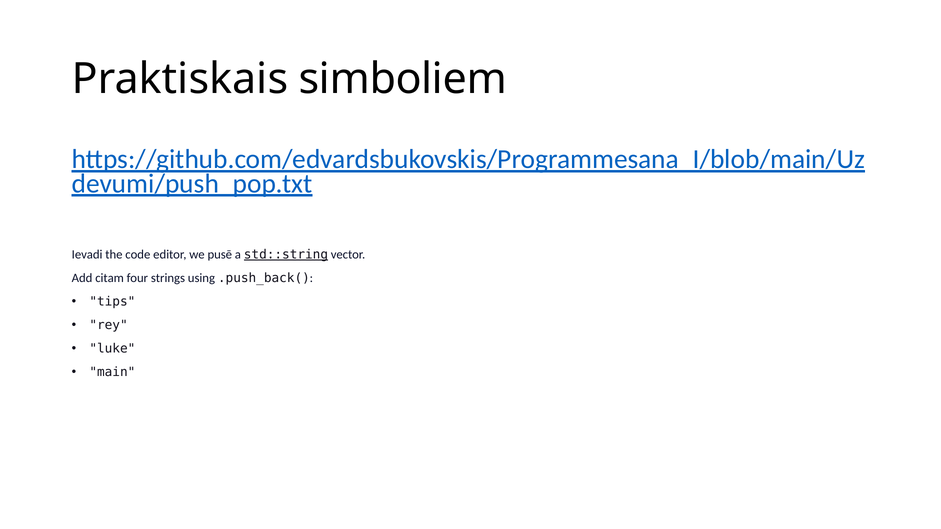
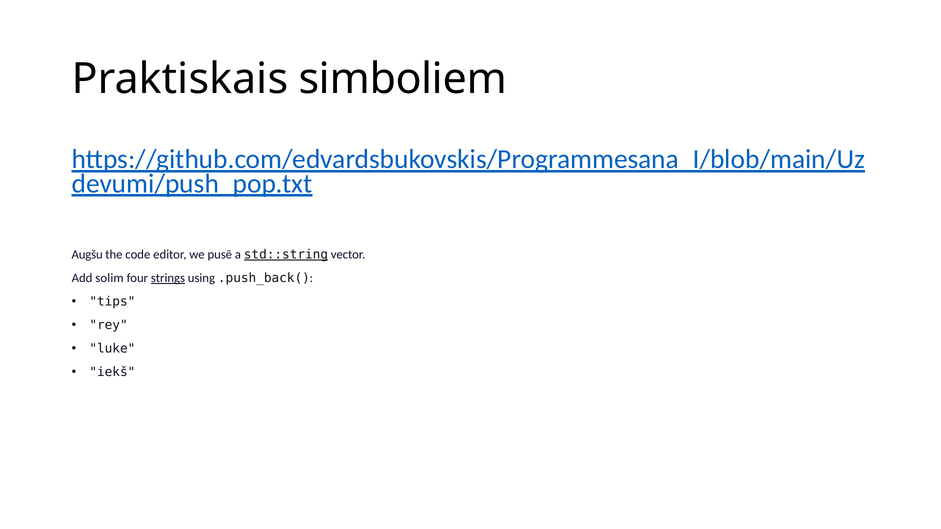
Ievadi: Ievadi -> Augšu (87, 255)
citam: citam -> solim (109, 278)
strings underline: none -> present (168, 278)
main: main -> iekš (112, 372)
